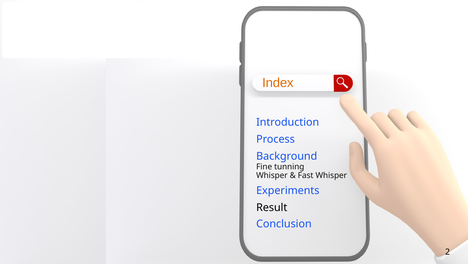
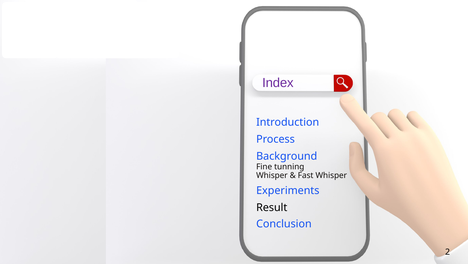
Index colour: orange -> purple (278, 83)
